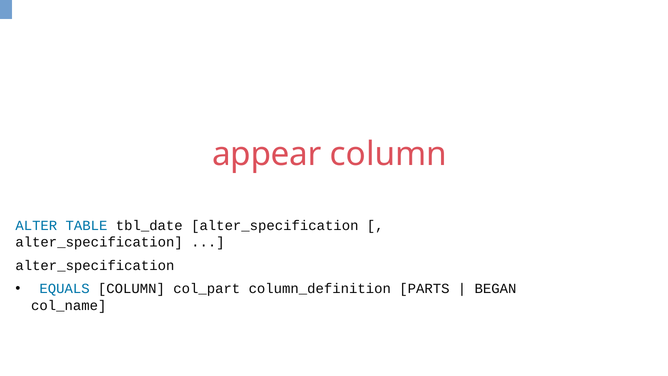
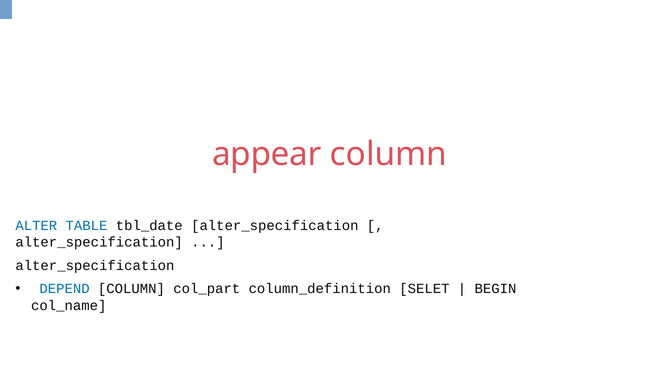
EQUALS: EQUALS -> DEPEND (65, 289)
PARTS: PARTS -> SELET (424, 289)
BEGAN: BEGAN -> BEGIN (495, 289)
